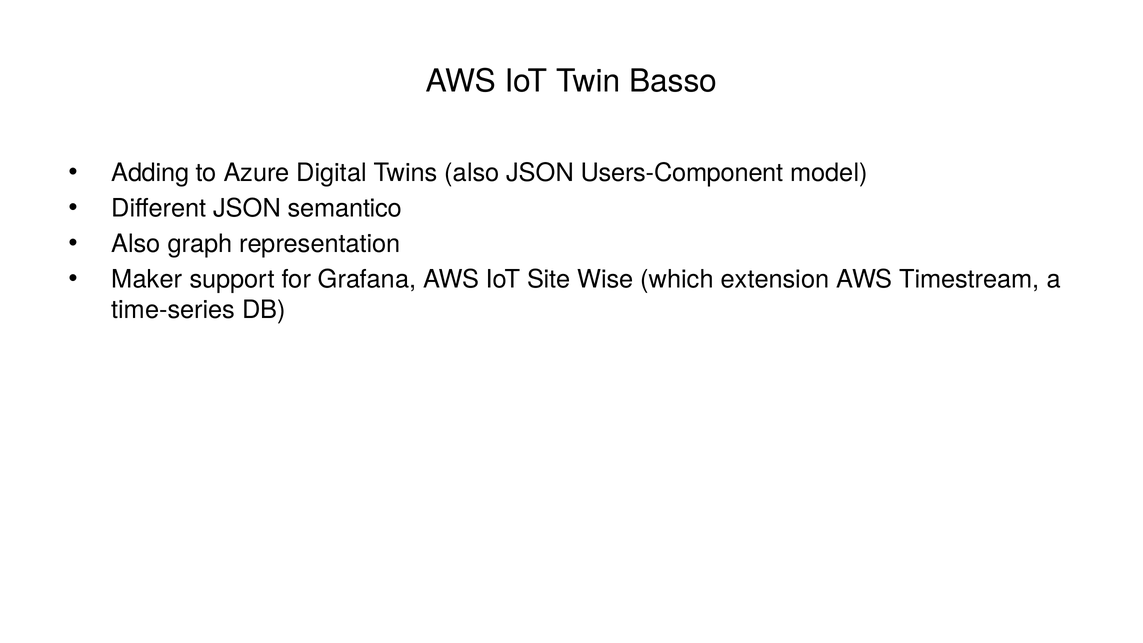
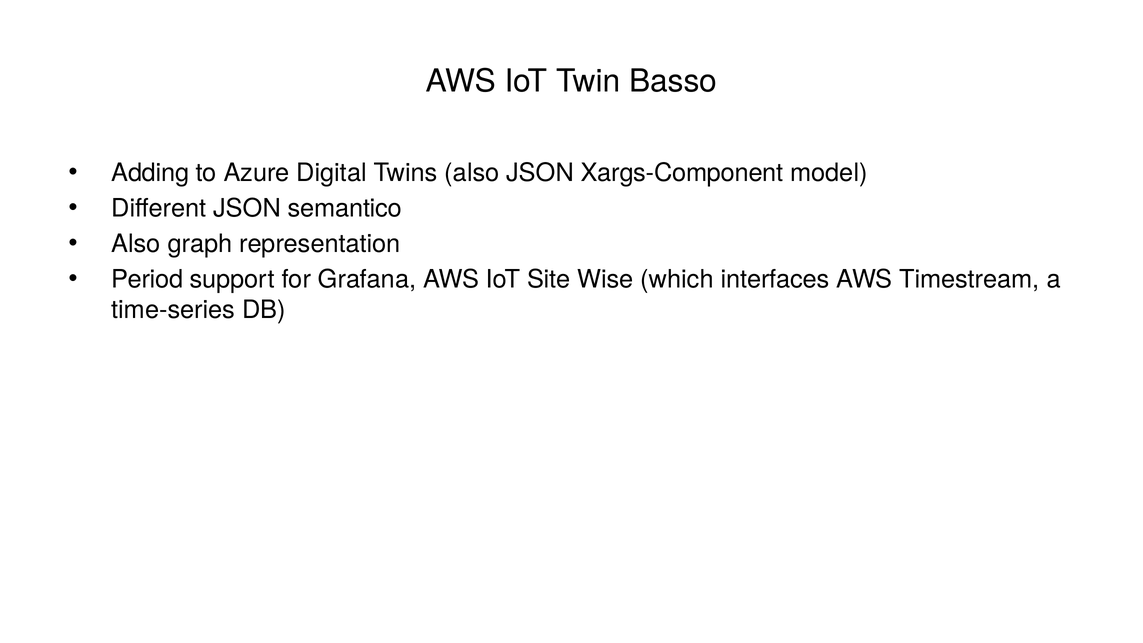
Users-Component: Users-Component -> Xargs-Component (682, 173)
Maker: Maker -> Period (147, 279)
extension: extension -> interfaces (775, 279)
